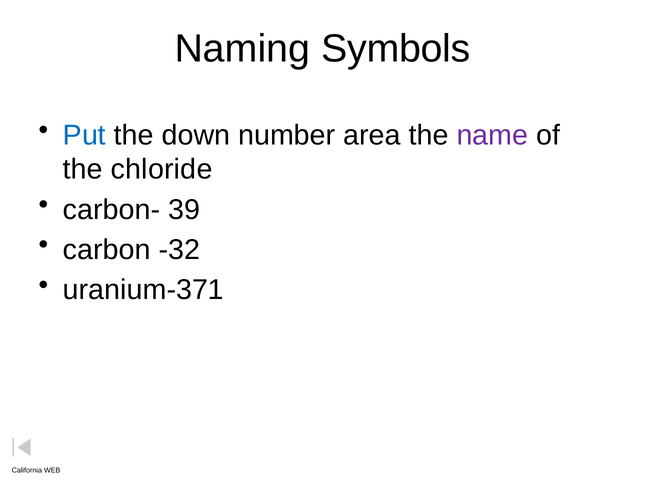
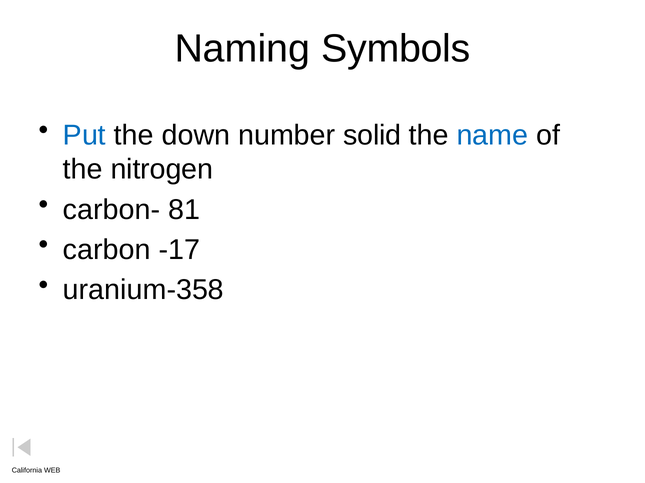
area: area -> solid (372, 135)
name colour: purple -> blue (492, 135)
chloride: chloride -> nitrogen (162, 170)
39: 39 -> 81 (184, 210)
-32: -32 -> -17 (179, 250)
uranium-371: uranium-371 -> uranium-358 (143, 290)
